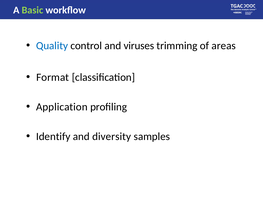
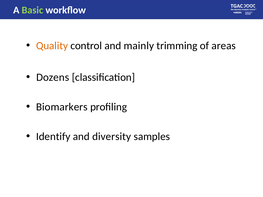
Quality colour: blue -> orange (52, 46)
viruses: viruses -> mainly (139, 46)
Format: Format -> Dozens (53, 77)
Application: Application -> Biomarkers (62, 107)
